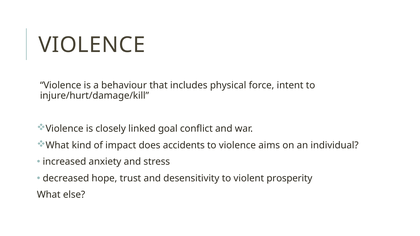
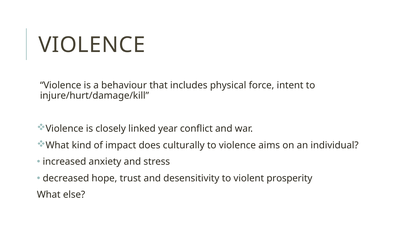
goal: goal -> year (168, 129)
accidents: accidents -> culturally (184, 145)
